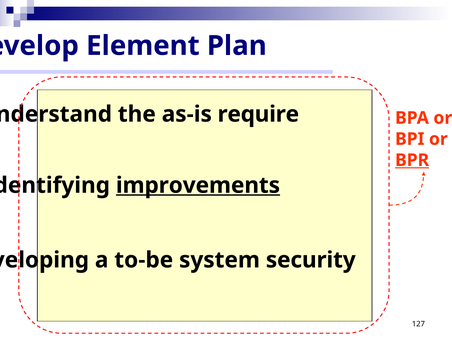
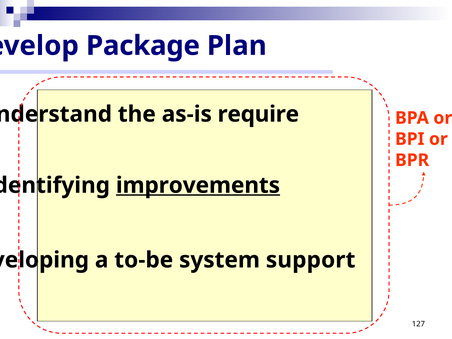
Element: Element -> Package (143, 46)
BPR underline: present -> none (412, 160)
security: security -> support (311, 260)
